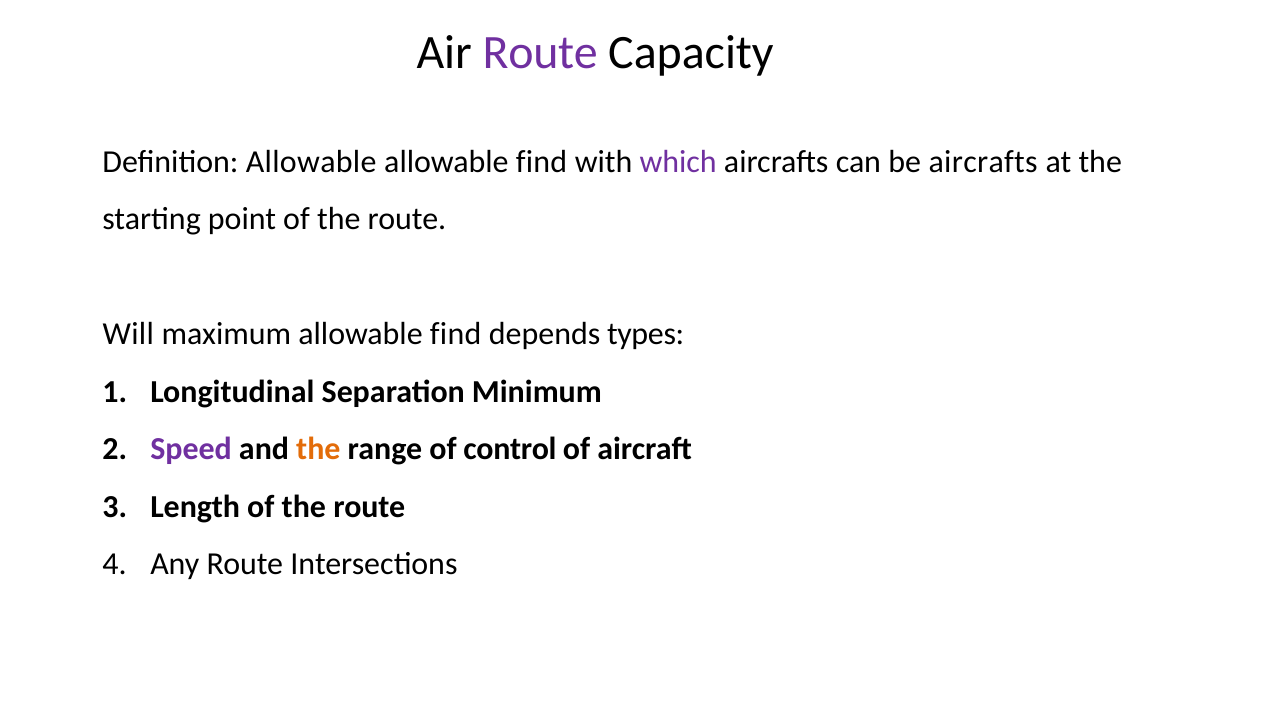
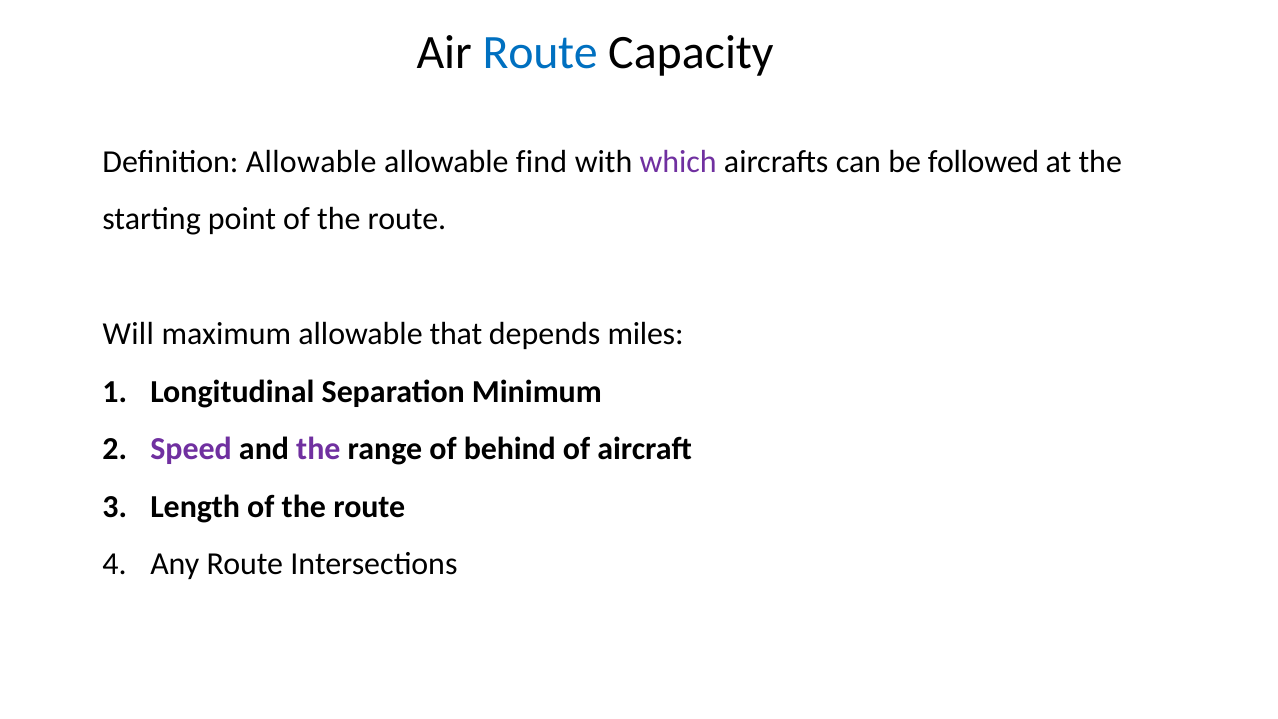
Route colour: purple -> blue (540, 53)
be aircrafts: aircrafts -> followed (983, 162)
maximum allowable find: find -> that (456, 334)
types: types -> miles (646, 334)
the colour: orange -> purple (318, 449)
control: control -> behind (510, 449)
